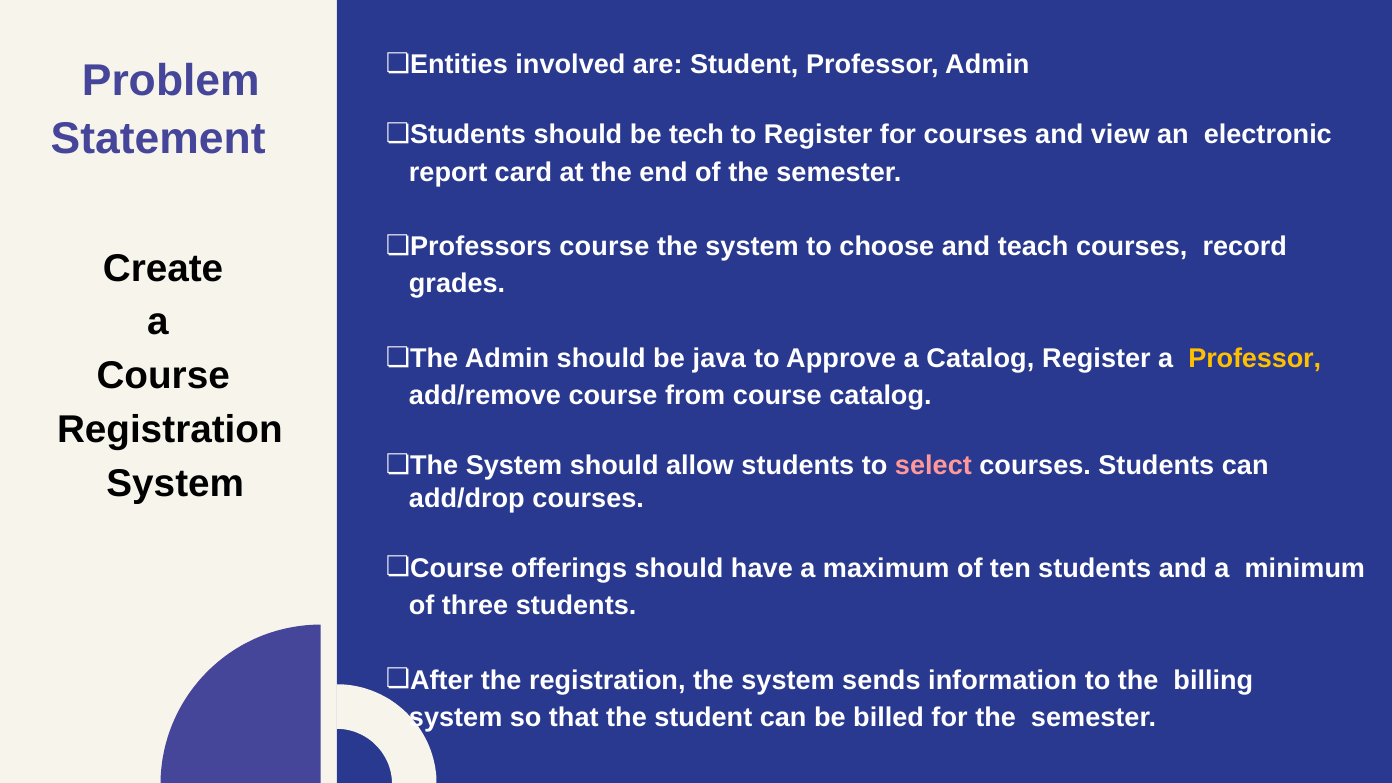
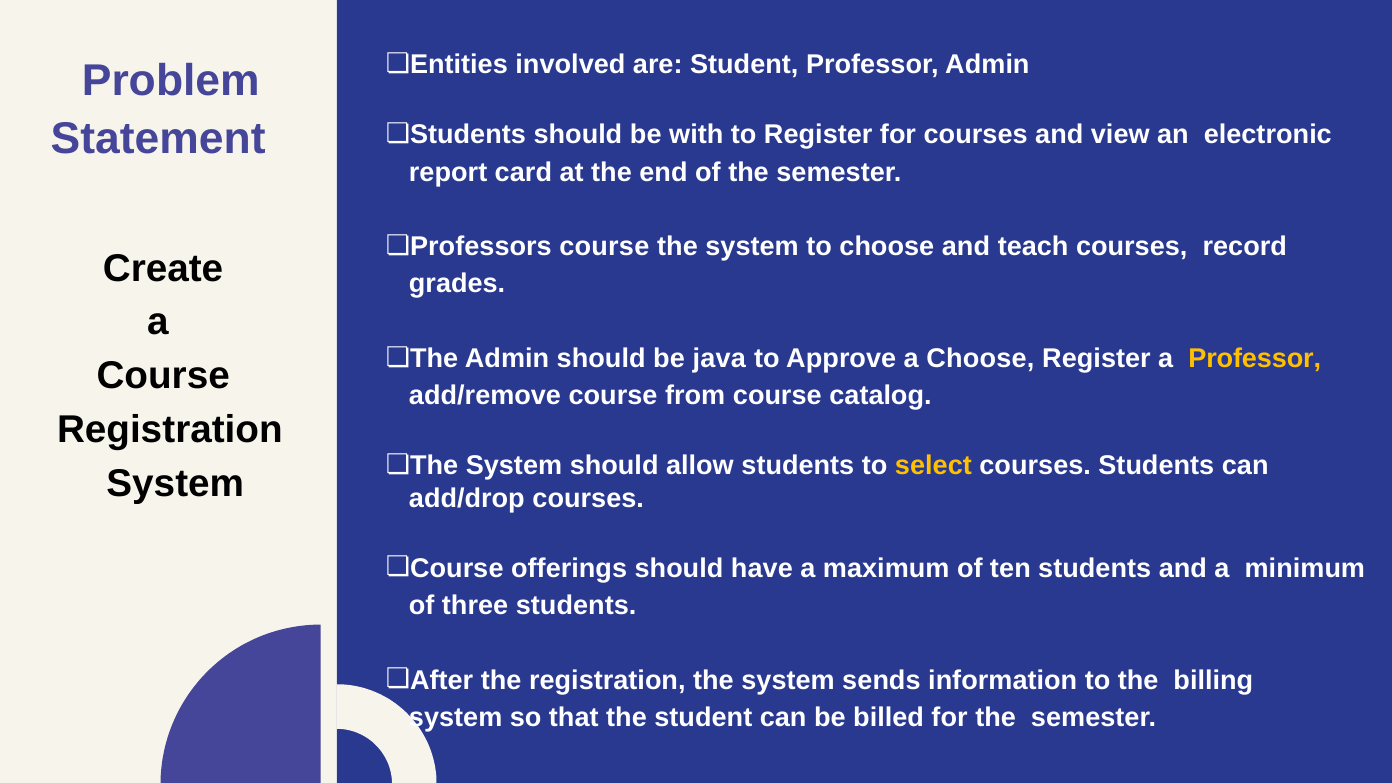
tech: tech -> with (696, 135)
a Catalog: Catalog -> Choose (980, 359)
select colour: pink -> yellow (933, 466)
